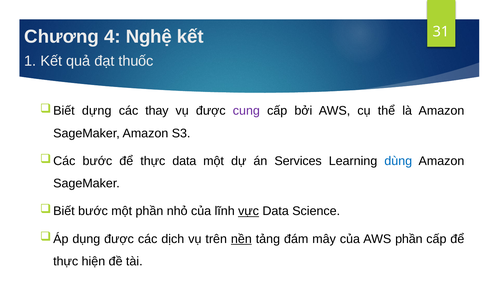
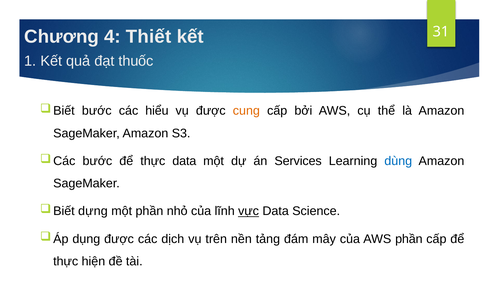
Nghệ: Nghệ -> Thiết (149, 37)
dựng: dựng -> bước (97, 111)
thay: thay -> hiểu (157, 111)
cung colour: purple -> orange (246, 111)
bước: bước -> dựng (93, 211)
nền underline: present -> none (241, 239)
